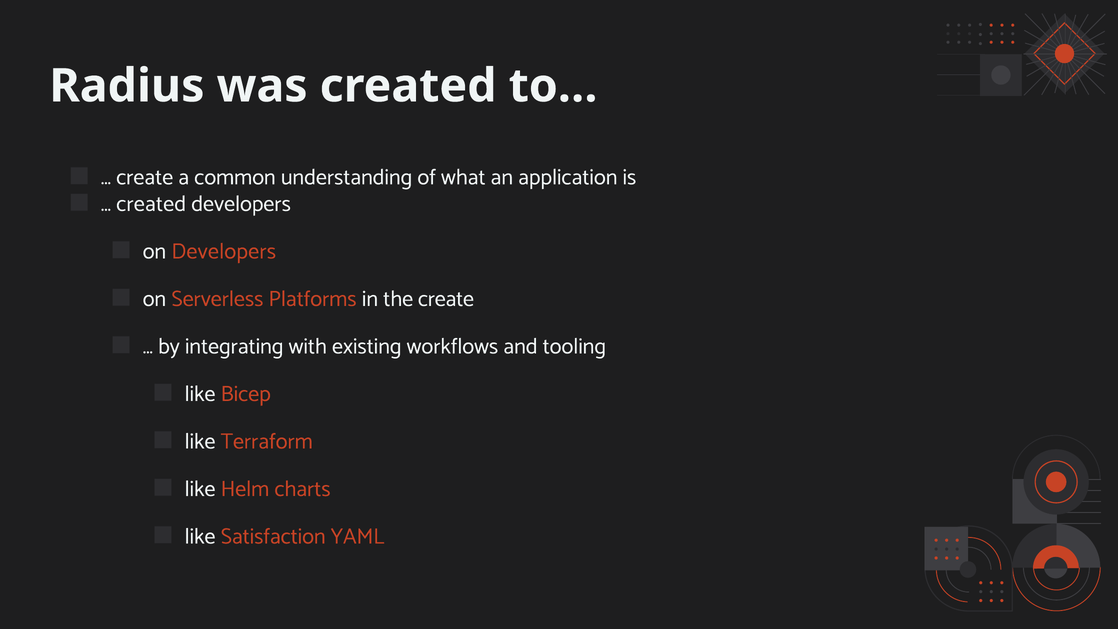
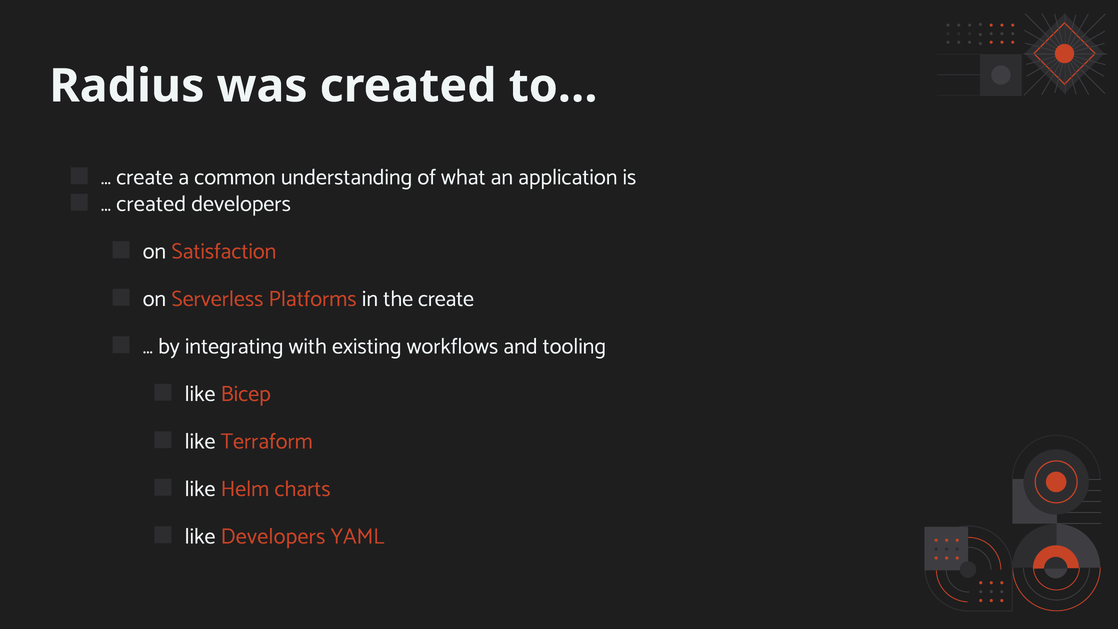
on Developers: Developers -> Satisfaction (224, 251)
like Satisfaction: Satisfaction -> Developers (273, 536)
